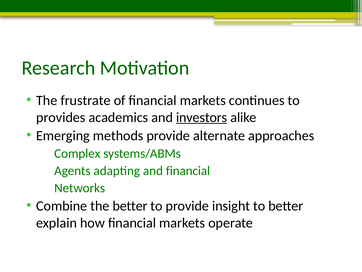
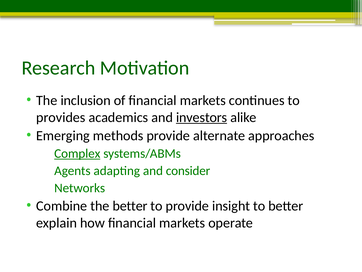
frustrate: frustrate -> inclusion (86, 100)
Complex underline: none -> present (77, 153)
and financial: financial -> consider (188, 171)
